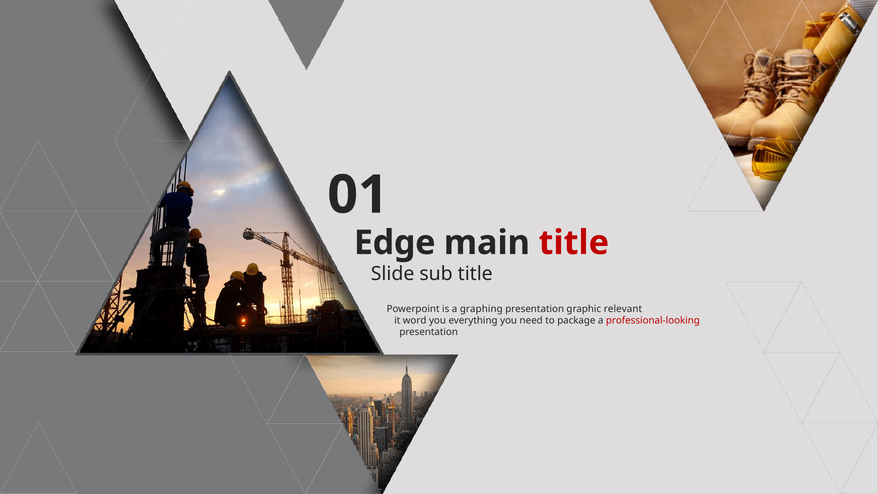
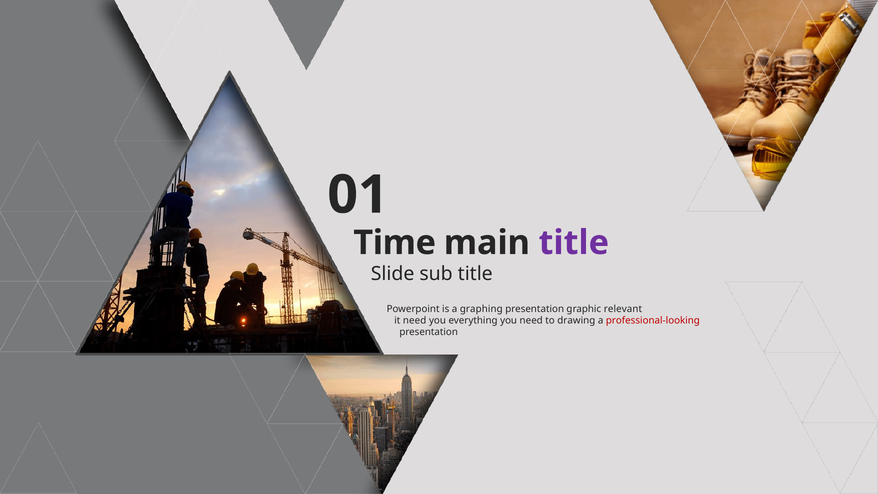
Edge: Edge -> Time (395, 243)
title colour: red -> purple (574, 243)
it word: word -> need (415, 321)
package: package -> drawing (576, 321)
